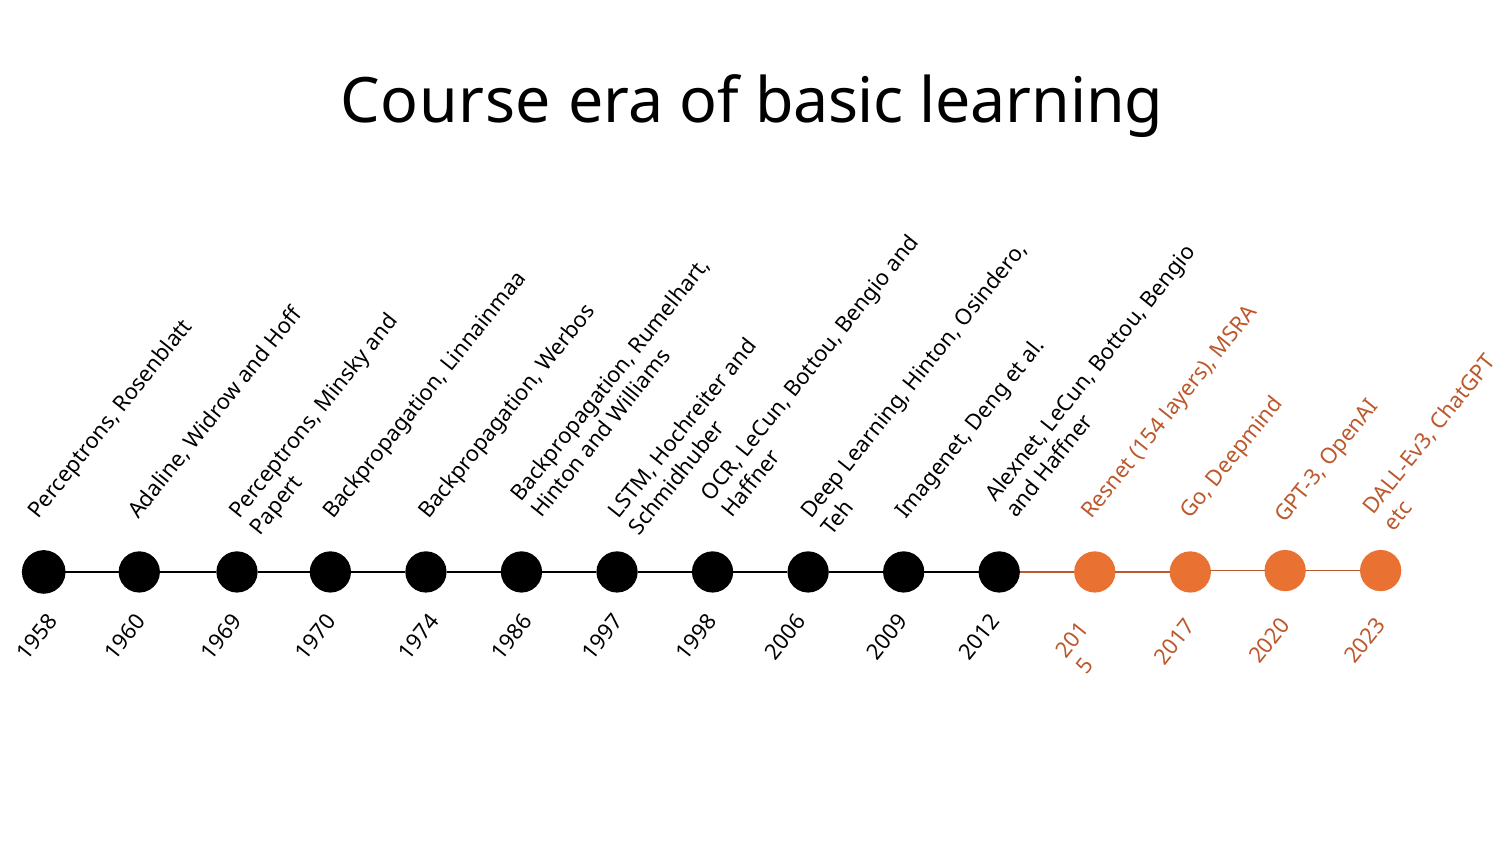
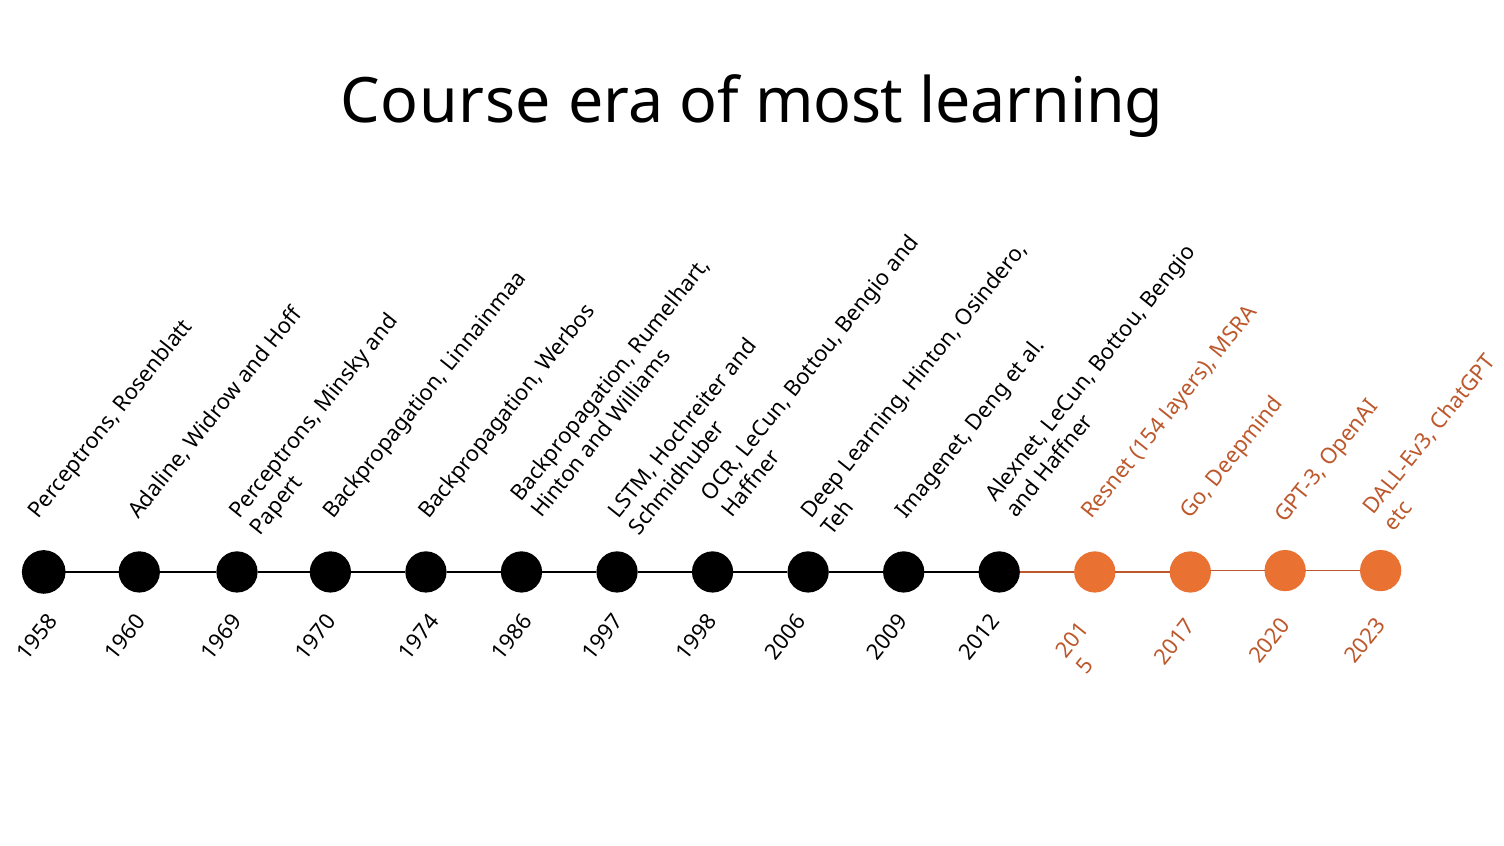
basic: basic -> most (829, 101)
